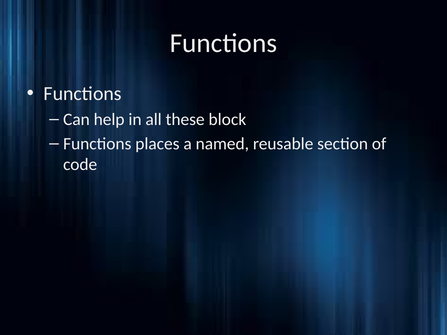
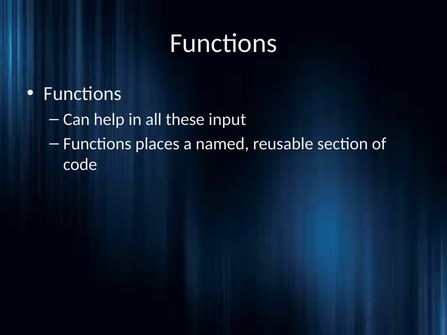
block: block -> input (227, 119)
